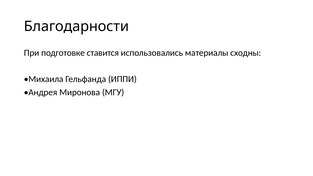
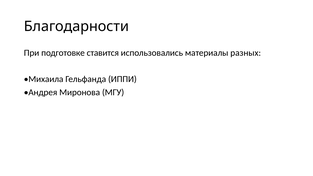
сходны: сходны -> разных (246, 53)
